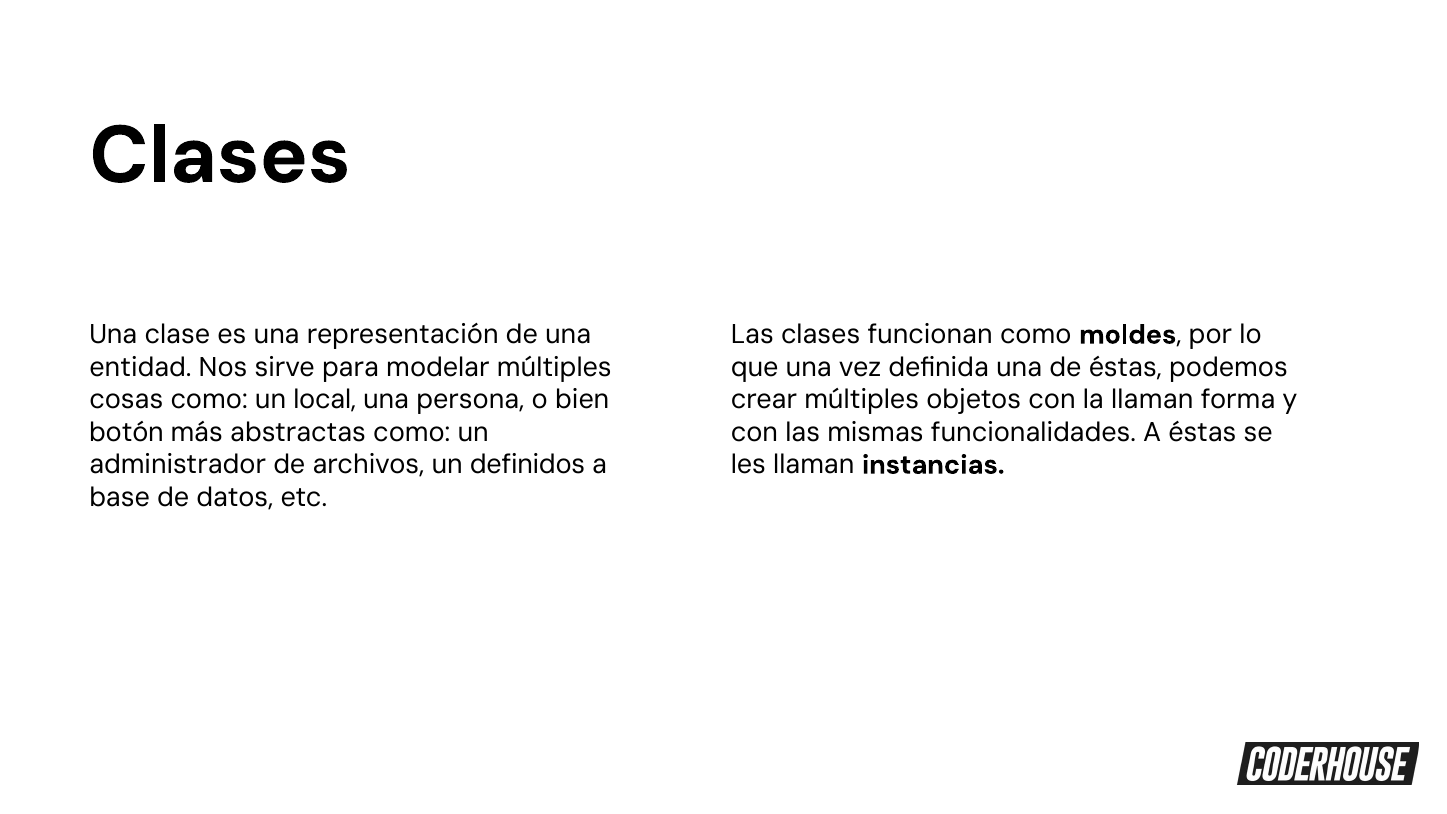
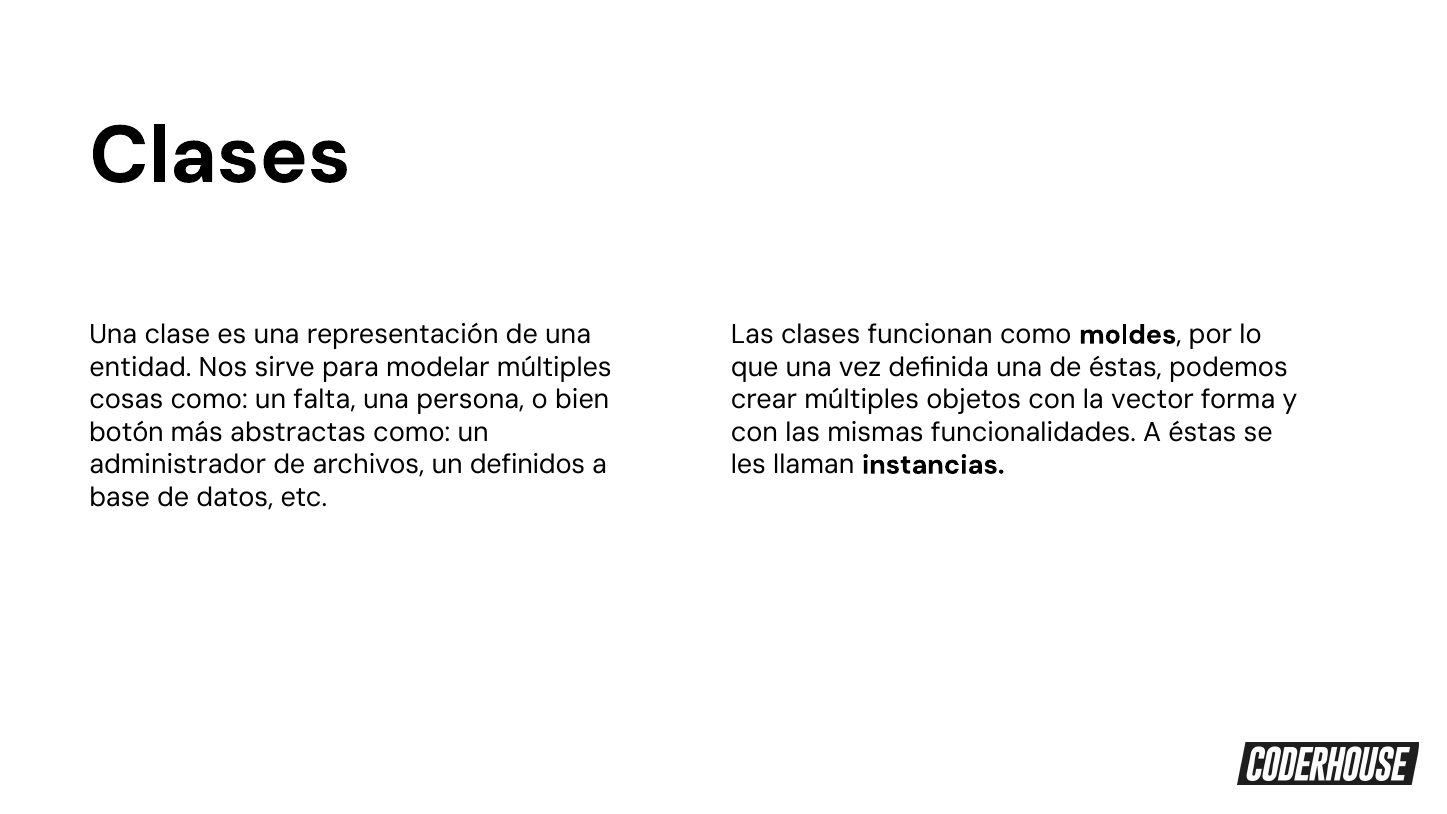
local: local -> falta (325, 400)
la llaman: llaman -> vector (1153, 400)
